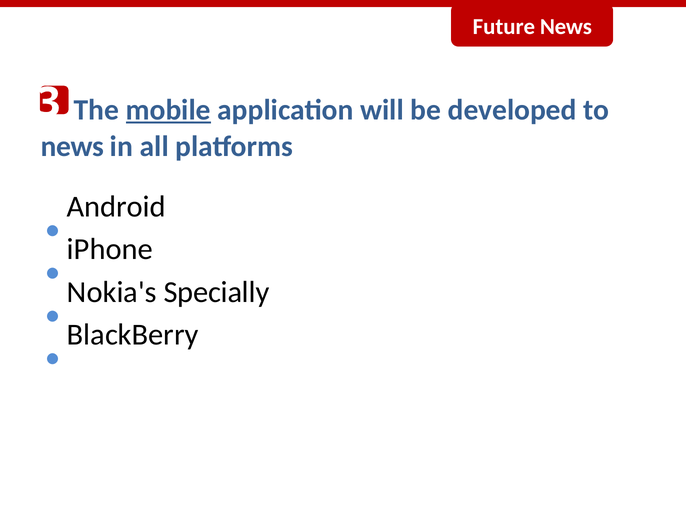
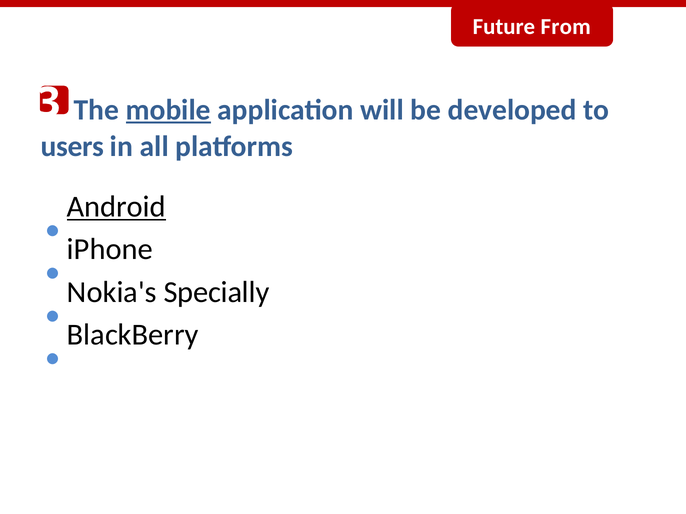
Future News: News -> From (566, 27)
news: news -> users (72, 147)
Android underline: none -> present (116, 207)
